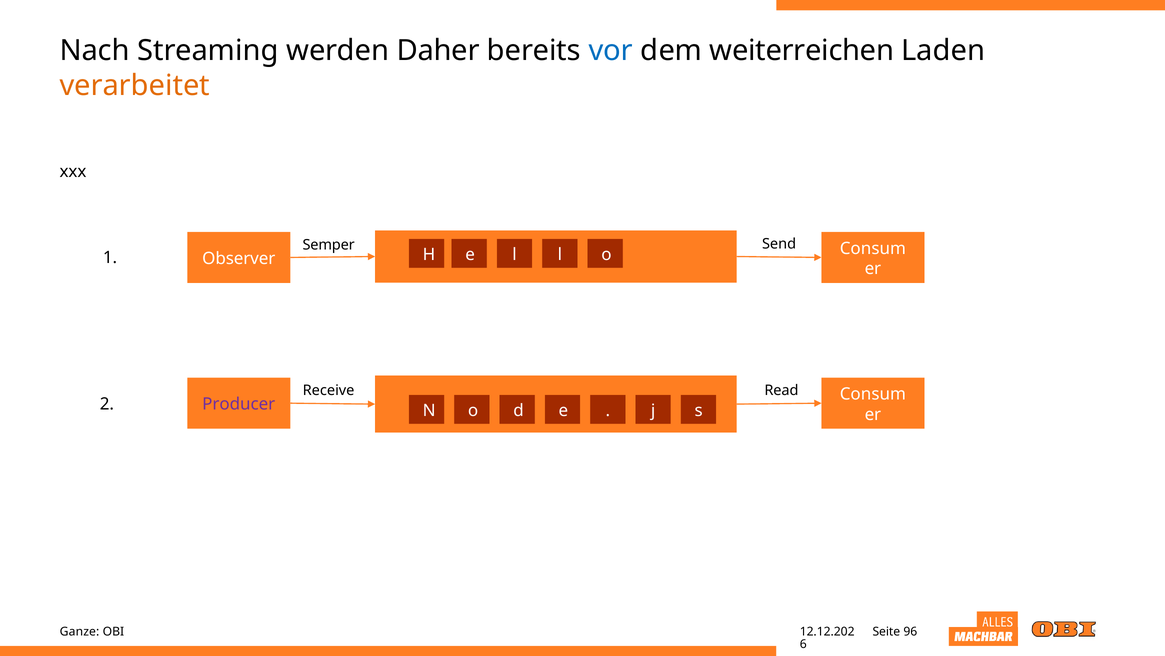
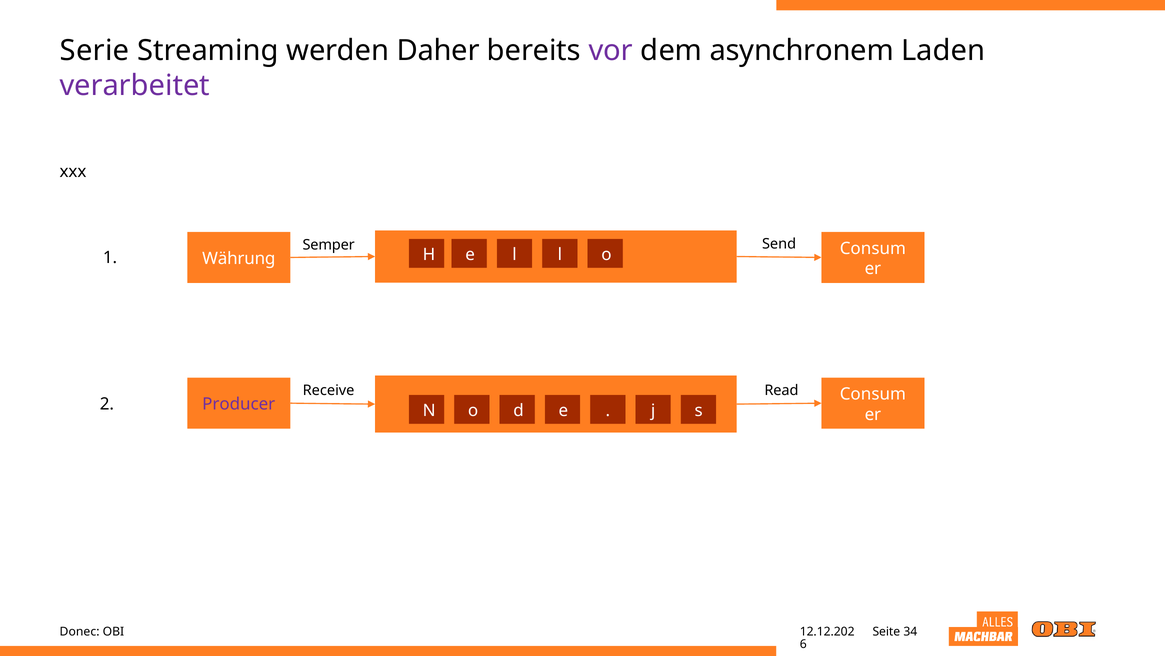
Nach: Nach -> Serie (95, 51)
vor colour: blue -> purple (611, 51)
weiterreichen: weiterreichen -> asynchronem (802, 51)
verarbeitet colour: orange -> purple (135, 86)
Observer: Observer -> Währung (239, 258)
Ganze: Ganze -> Donec (80, 631)
96: 96 -> 34 (910, 631)
